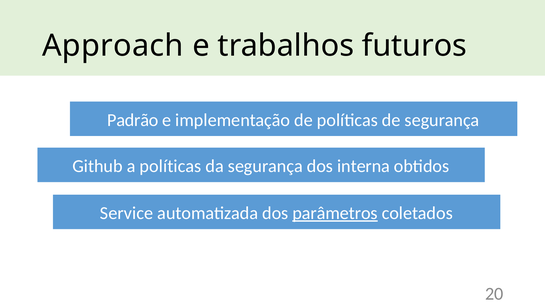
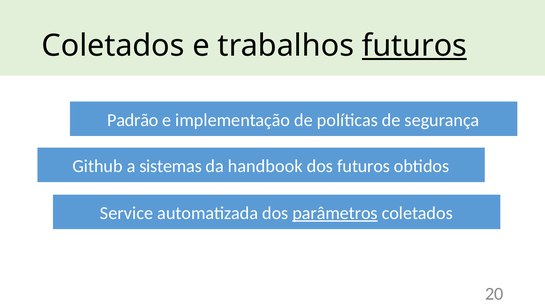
Approach: Approach -> Coletados (113, 46)
futuros underline: none -> present (414, 46)
a políticas: políticas -> sistemas (171, 166)
da segurança: segurança -> handbook (265, 166)
dos interna: interna -> futuros (364, 166)
